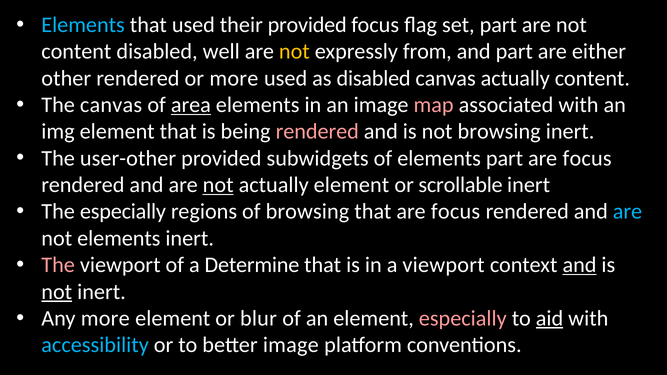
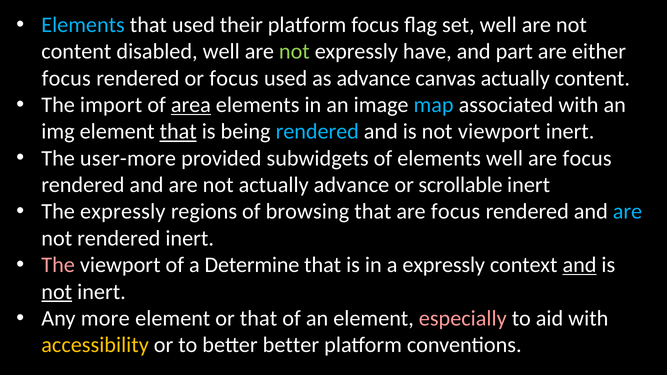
their provided: provided -> platform (307, 25)
set part: part -> well (498, 25)
not colour: yellow -> light green (294, 52)
from: from -> have (427, 52)
other: other -> focus (66, 78)
or more: more -> focus (234, 78)
as disabled: disabled -> advance (374, 78)
The canvas: canvas -> import (111, 105)
map colour: pink -> light blue (434, 105)
that underline: none -> present (178, 132)
rendered colour: pink -> light blue (317, 132)
not browsing: browsing -> viewport (499, 132)
user-other: user-other -> user-more (128, 158)
elements part: part -> well (504, 158)
not underline: present -> none (218, 185)
actually element: element -> advance (352, 185)
The especially: especially -> expressly (123, 212)
not elements: elements -> rendered (119, 238)
a viewport: viewport -> expressly (444, 265)
or blur: blur -> that (259, 319)
aid underline: present -> none (549, 319)
accessibility colour: light blue -> yellow (95, 345)
better image: image -> better (291, 345)
